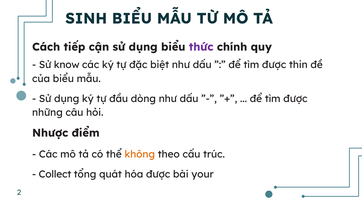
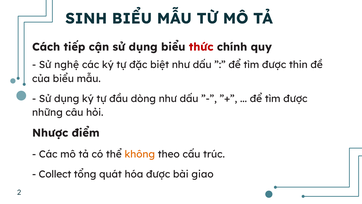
thức colour: purple -> red (201, 47)
know: know -> nghệ (67, 65)
your: your -> giao (203, 174)
